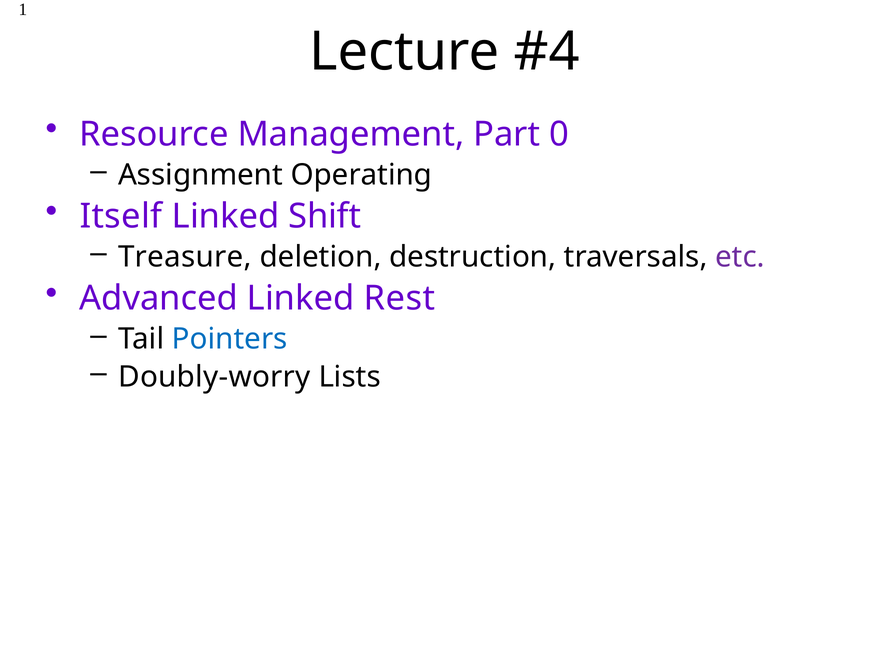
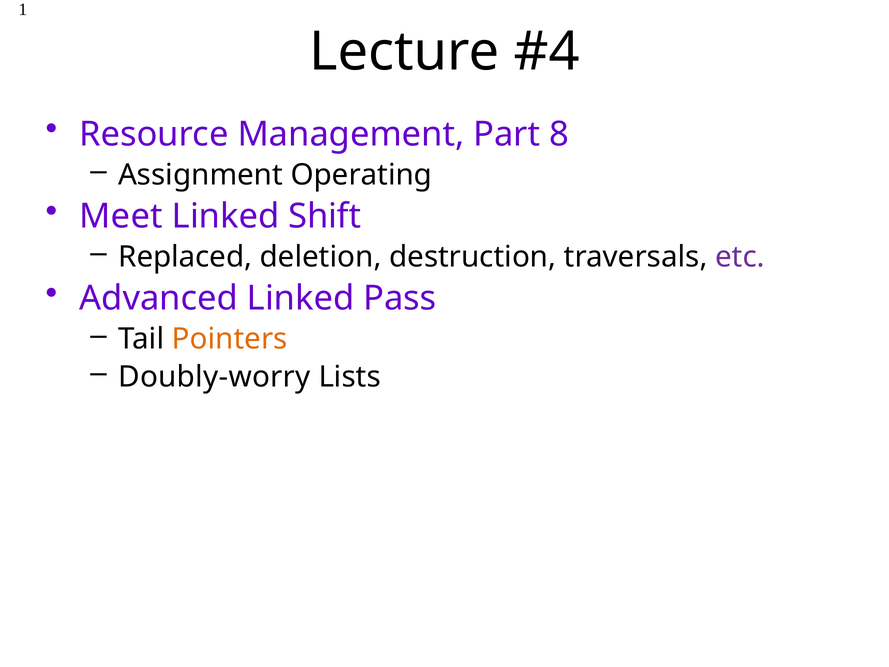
0: 0 -> 8 (559, 134)
Itself: Itself -> Meet (121, 216)
Treasure: Treasure -> Replaced (185, 257)
Rest: Rest -> Pass (400, 298)
Pointers colour: blue -> orange (230, 339)
